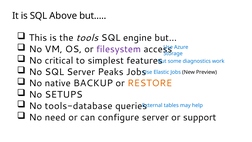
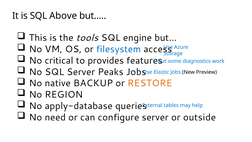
filesystem colour: purple -> blue (119, 49)
simplest: simplest -> provides (106, 60)
SETUPS: SETUPS -> REGION (64, 94)
tools-database: tools-database -> apply-database (79, 106)
support: support -> outside (200, 117)
